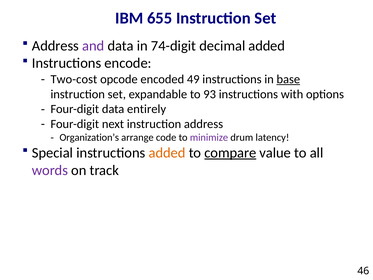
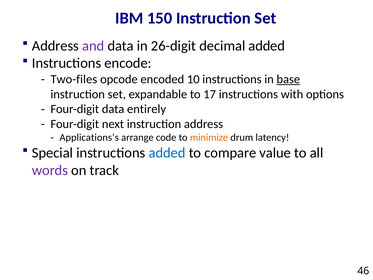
655: 655 -> 150 (160, 18)
74-digit: 74-digit -> 26-digit (174, 46)
Two-cost: Two-cost -> Two-files (74, 79)
49: 49 -> 10 (193, 79)
93: 93 -> 17 (210, 94)
Organization’s: Organization’s -> Applications’s (89, 137)
minimize colour: purple -> orange (209, 137)
added colour: orange -> blue (167, 153)
compare underline: present -> none (230, 153)
